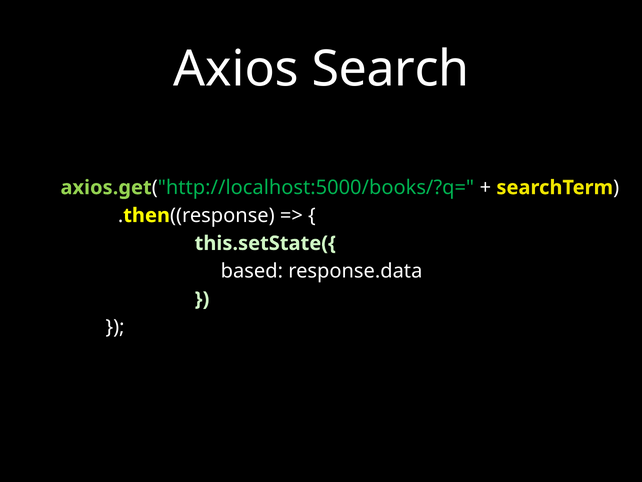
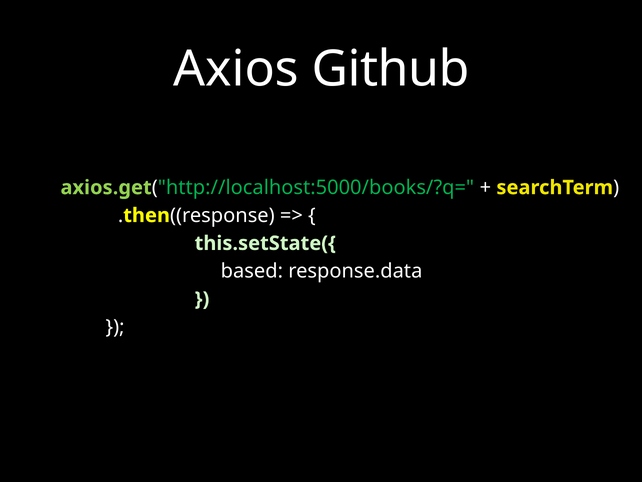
Search: Search -> Github (391, 69)
